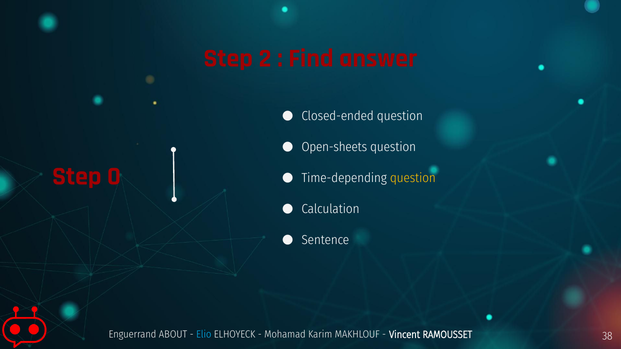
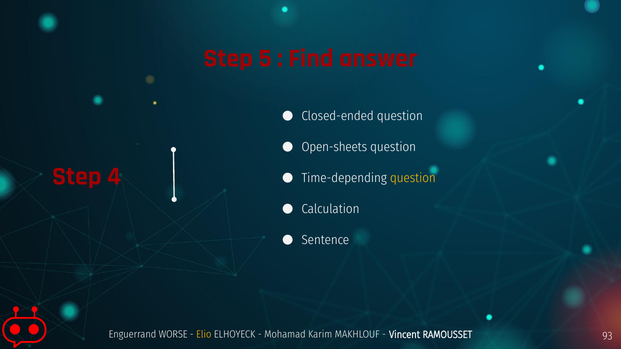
2: 2 -> 5 (265, 58)
0: 0 -> 4 (114, 176)
ABOUT: ABOUT -> WORSE (173, 335)
Elio colour: light blue -> yellow (204, 335)
38: 38 -> 93 (607, 336)
